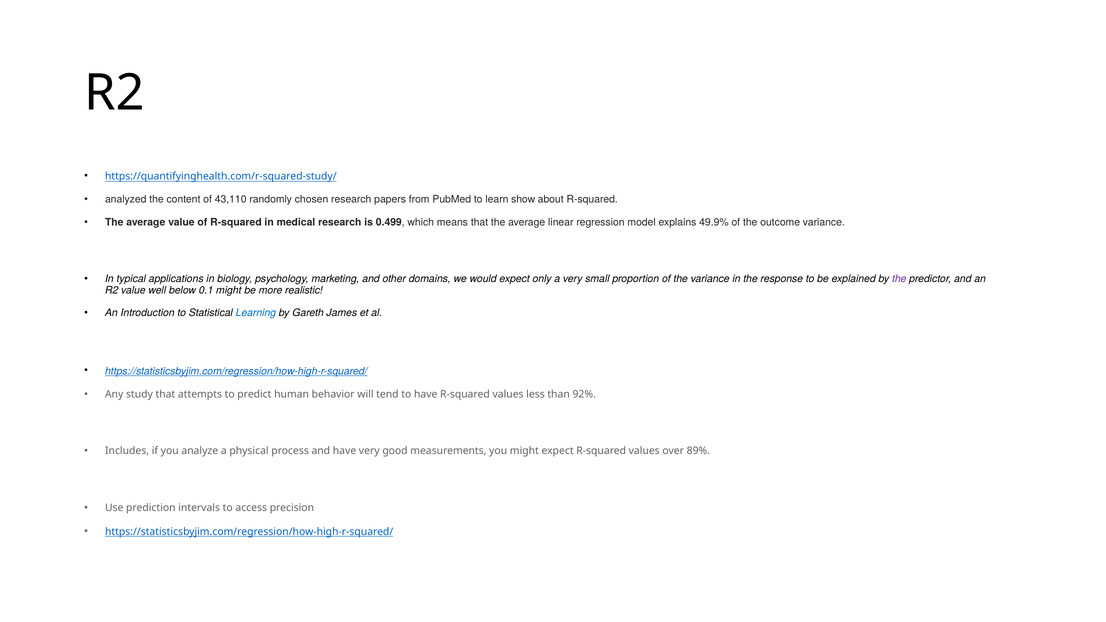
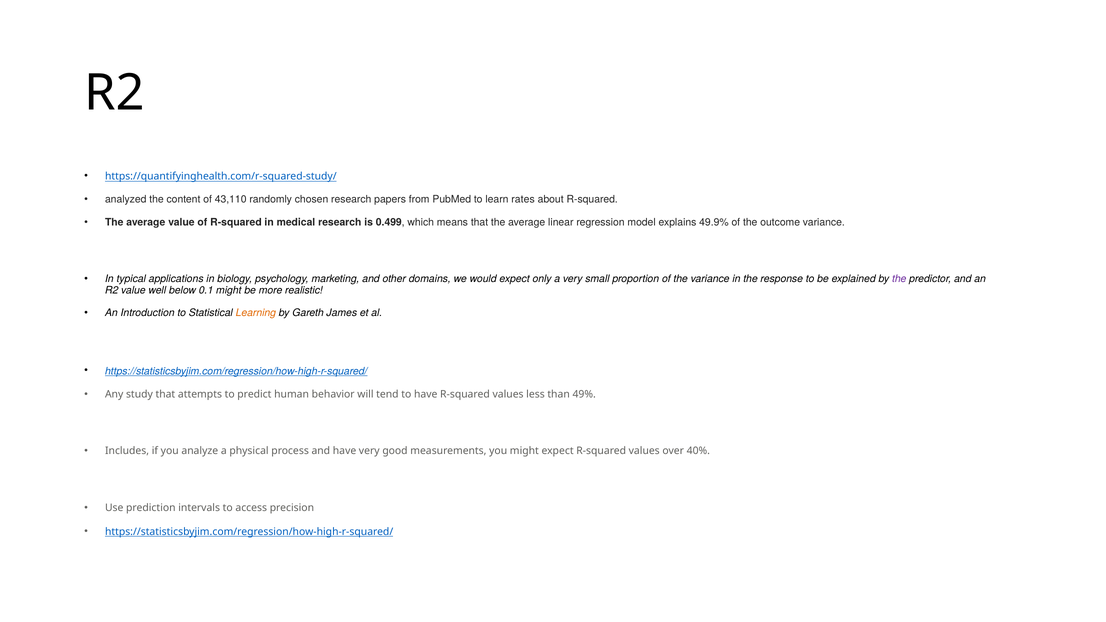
show: show -> rates (523, 200)
Learning colour: blue -> orange (256, 313)
92%: 92% -> 49% (584, 394)
89%: 89% -> 40% (698, 451)
